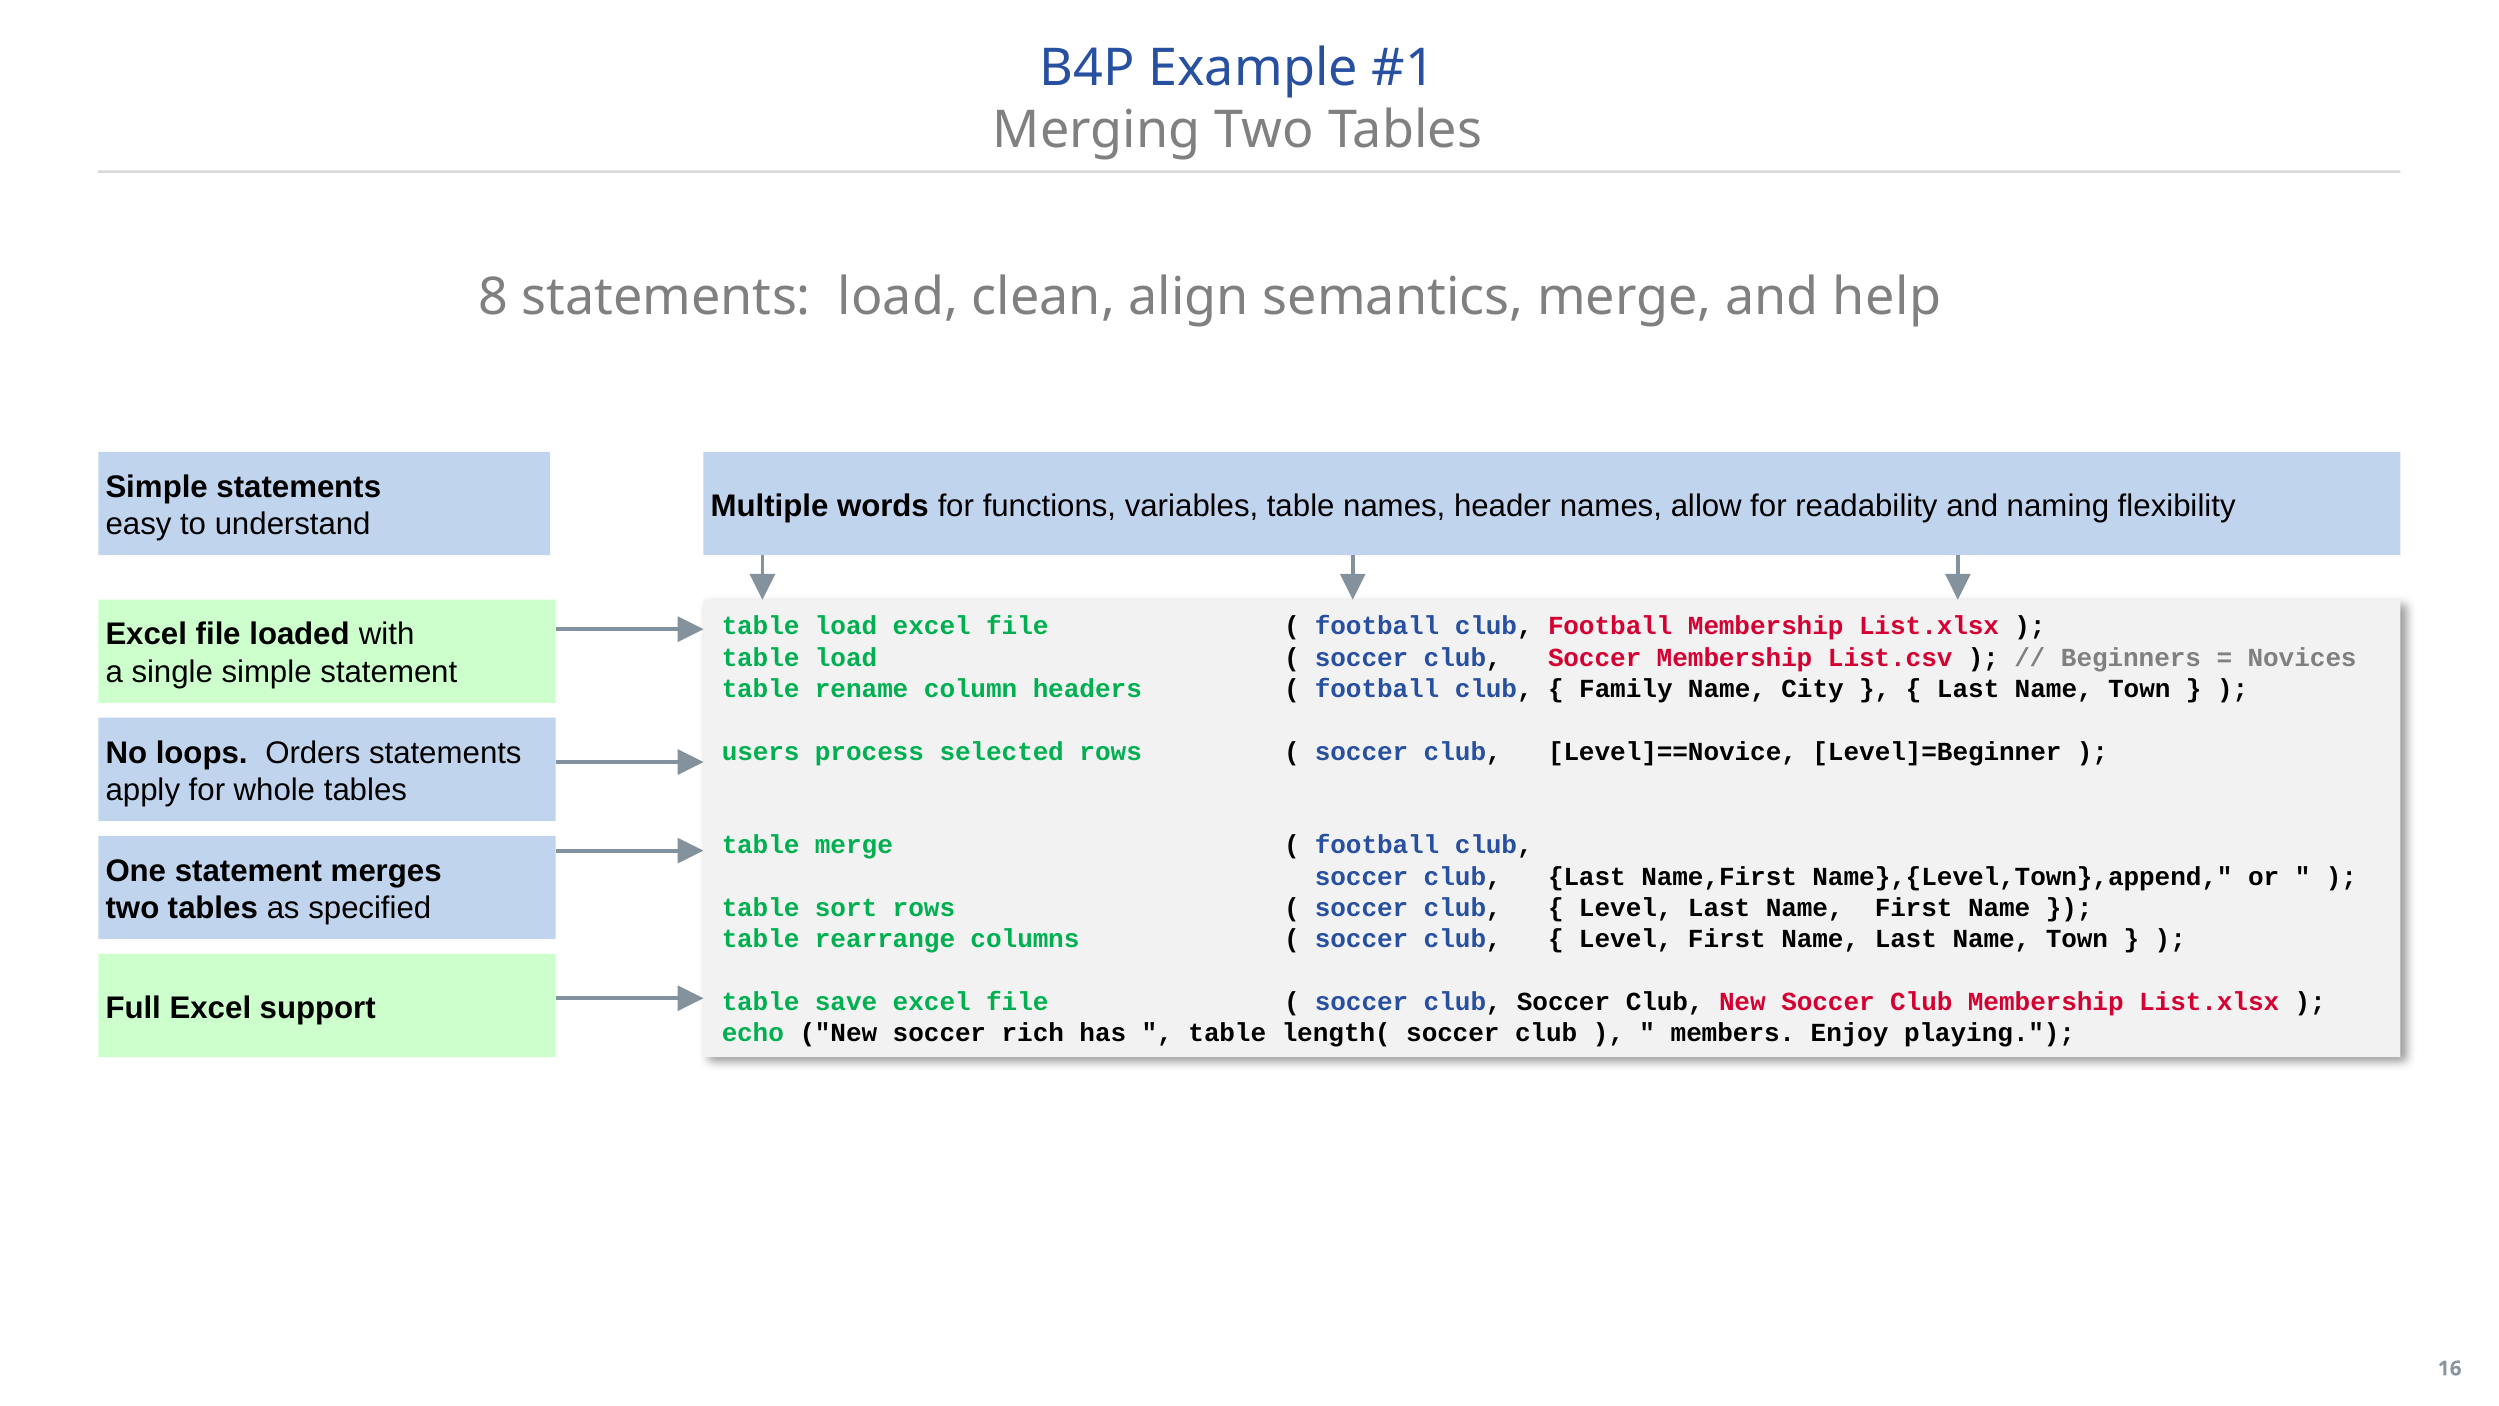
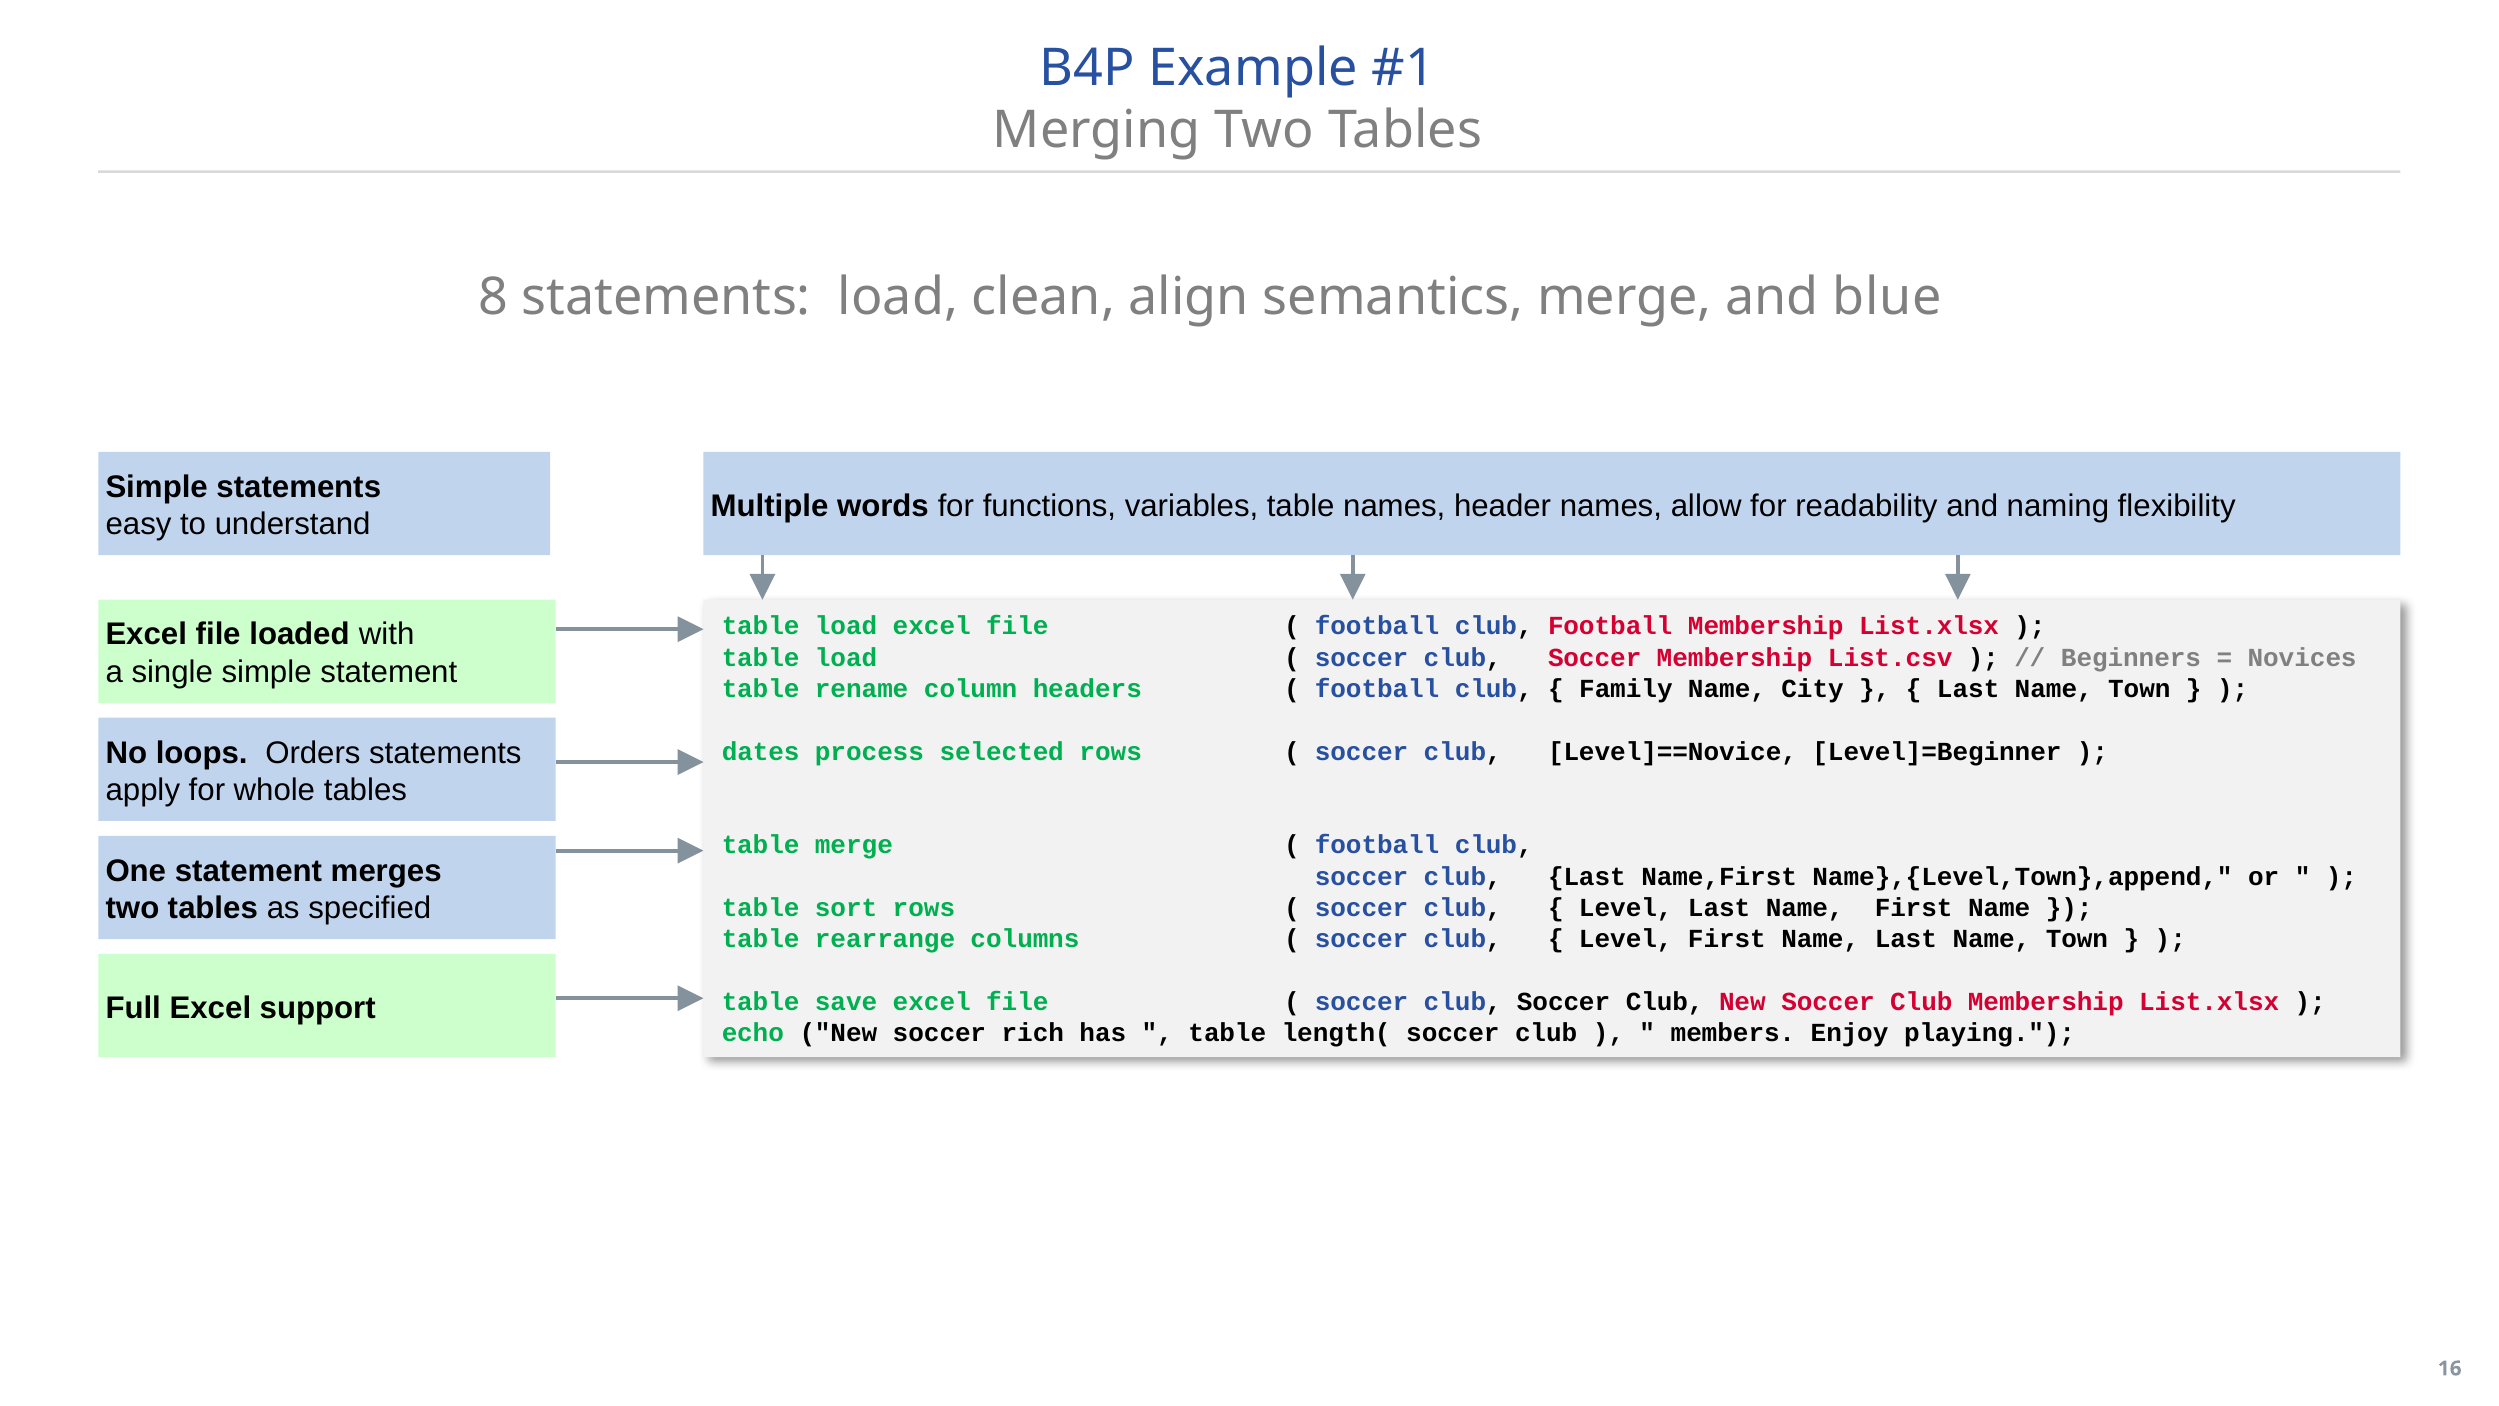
help: help -> blue (1887, 297)
users: users -> dates (761, 751)
